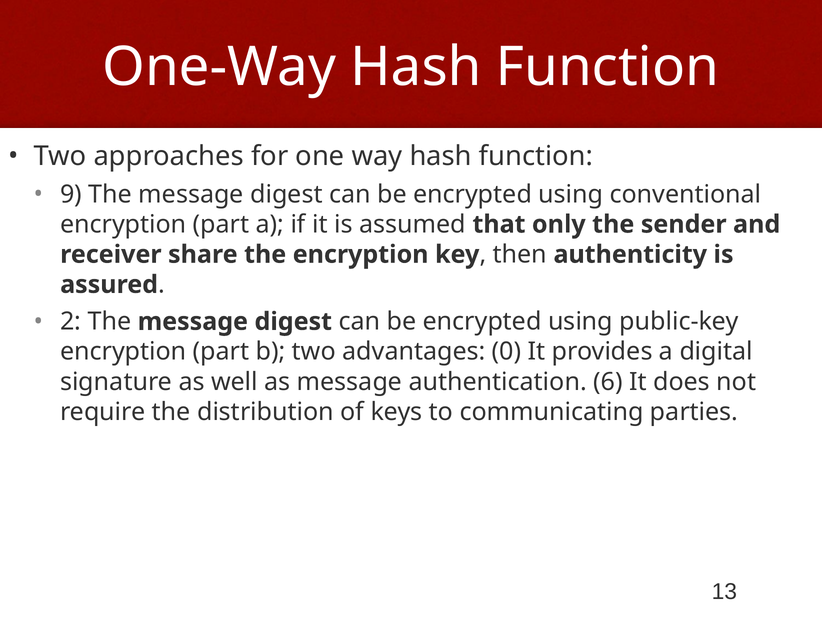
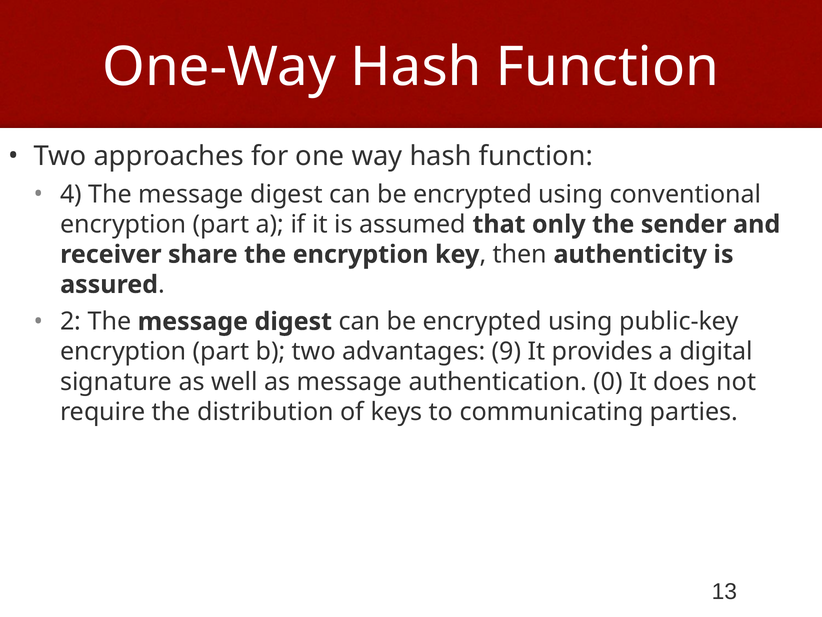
9: 9 -> 4 (71, 194)
0: 0 -> 9 (507, 351)
6: 6 -> 0 (608, 382)
